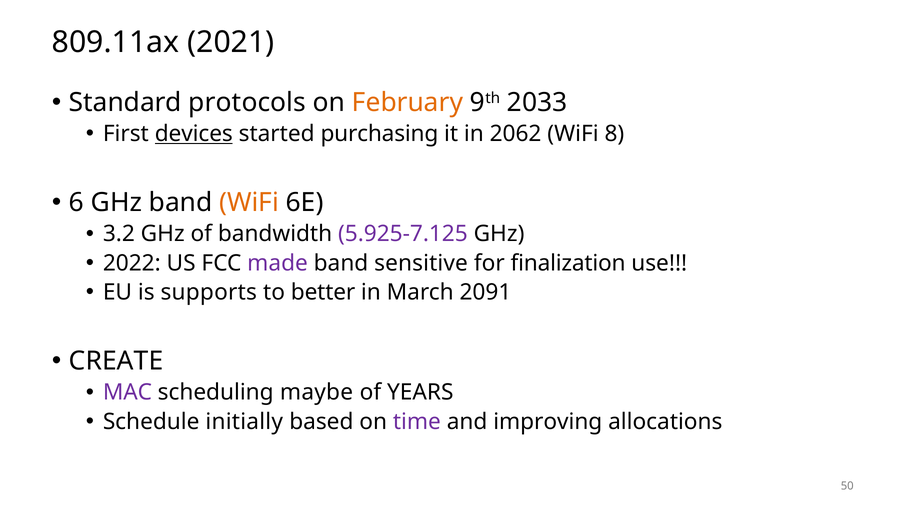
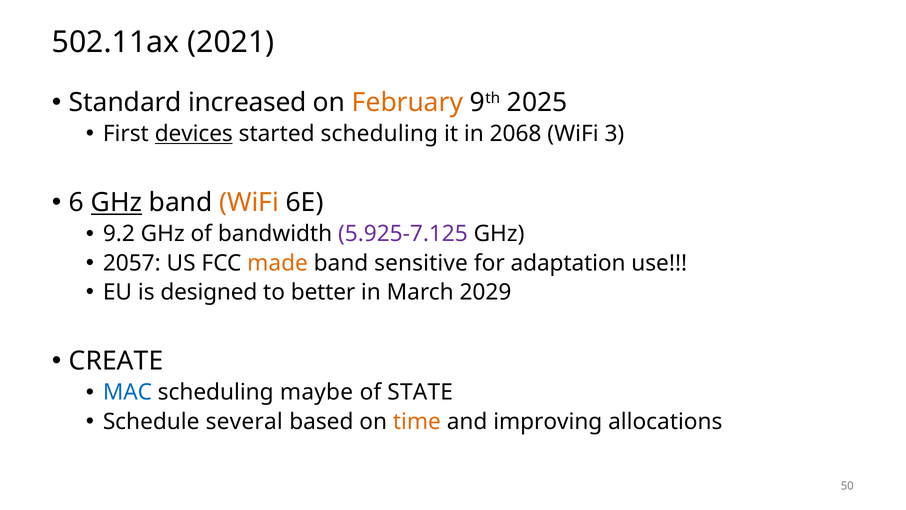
809.11ax: 809.11ax -> 502.11ax (116, 42)
protocols: protocols -> increased (247, 102)
2033: 2033 -> 2025 (537, 102)
started purchasing: purchasing -> scheduling (379, 134)
2062: 2062 -> 2068 (516, 134)
8: 8 -> 3 (614, 134)
GHz underline: none -> present (116, 203)
3.2: 3.2 -> 9.2 (119, 234)
2022: 2022 -> 2057 (132, 263)
made colour: purple -> orange (278, 263)
finalization: finalization -> adaptation (568, 263)
supports: supports -> designed (209, 292)
2091: 2091 -> 2029 (485, 292)
MAC colour: purple -> blue (127, 392)
YEARS: YEARS -> STATE (420, 392)
initially: initially -> several (244, 421)
time colour: purple -> orange (417, 421)
